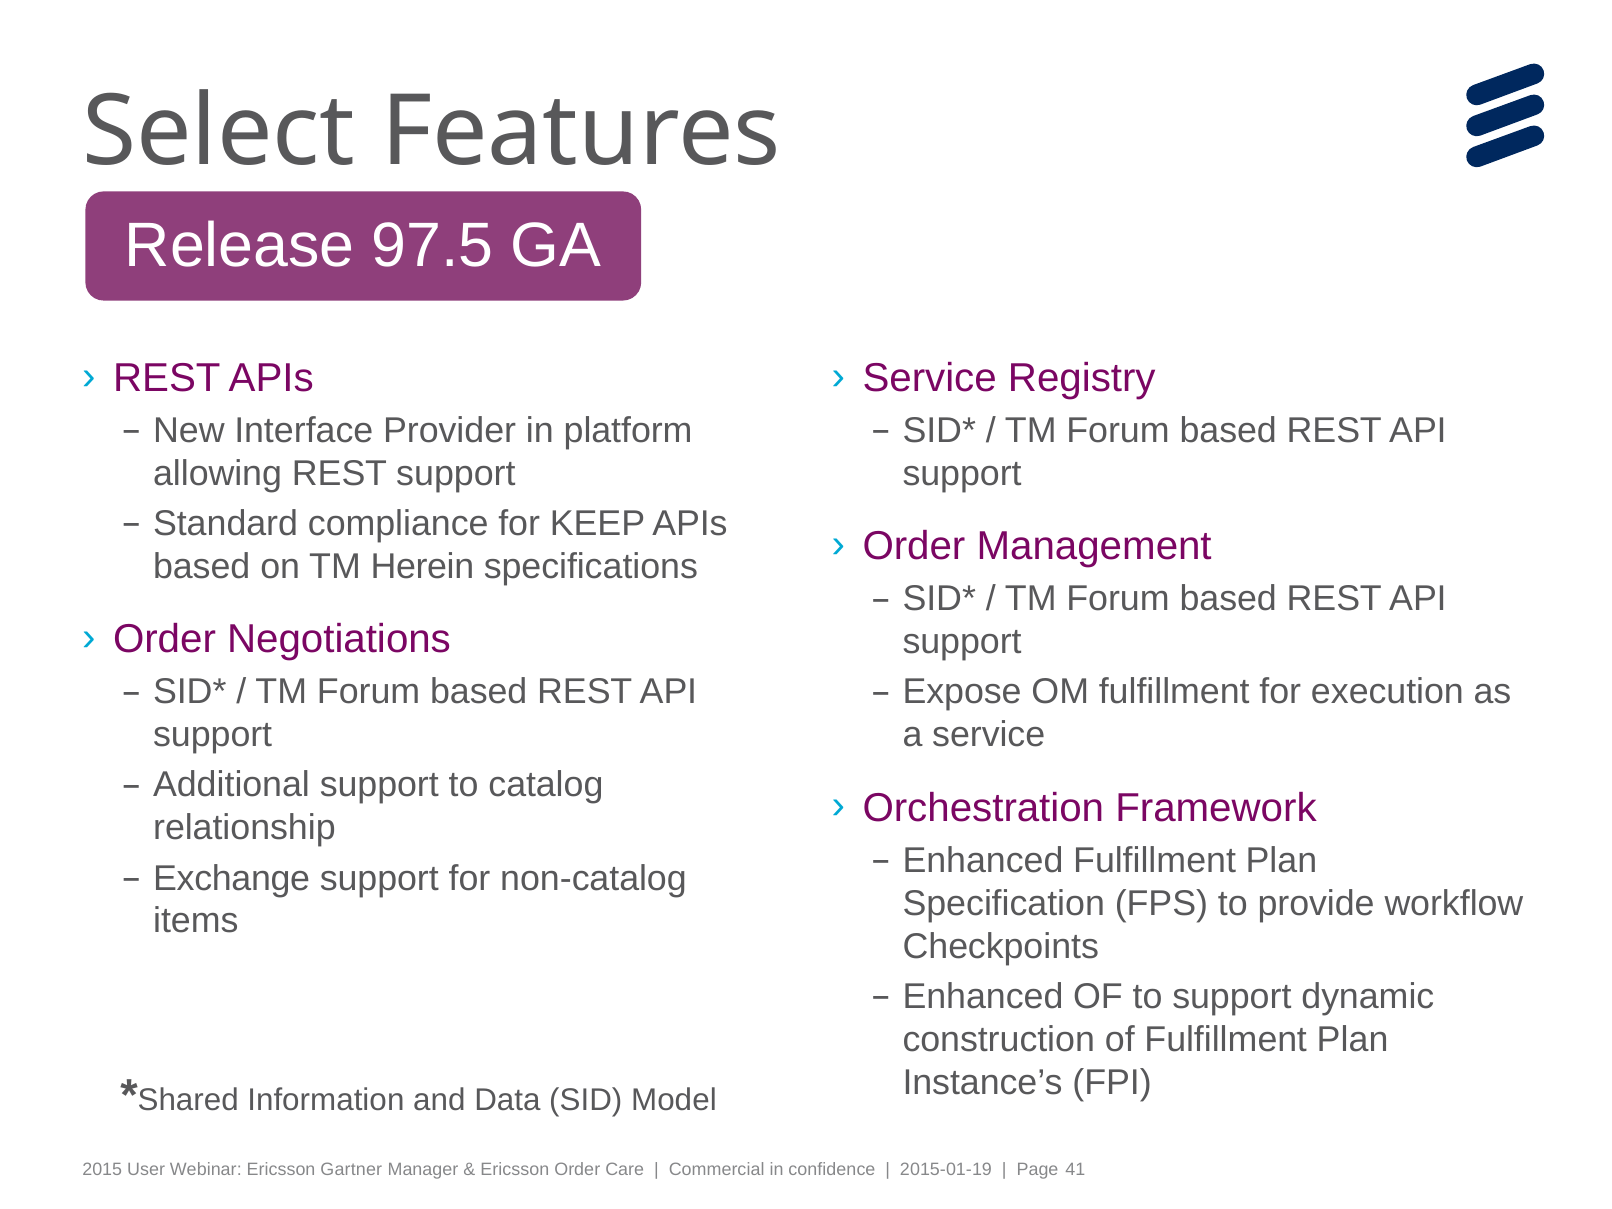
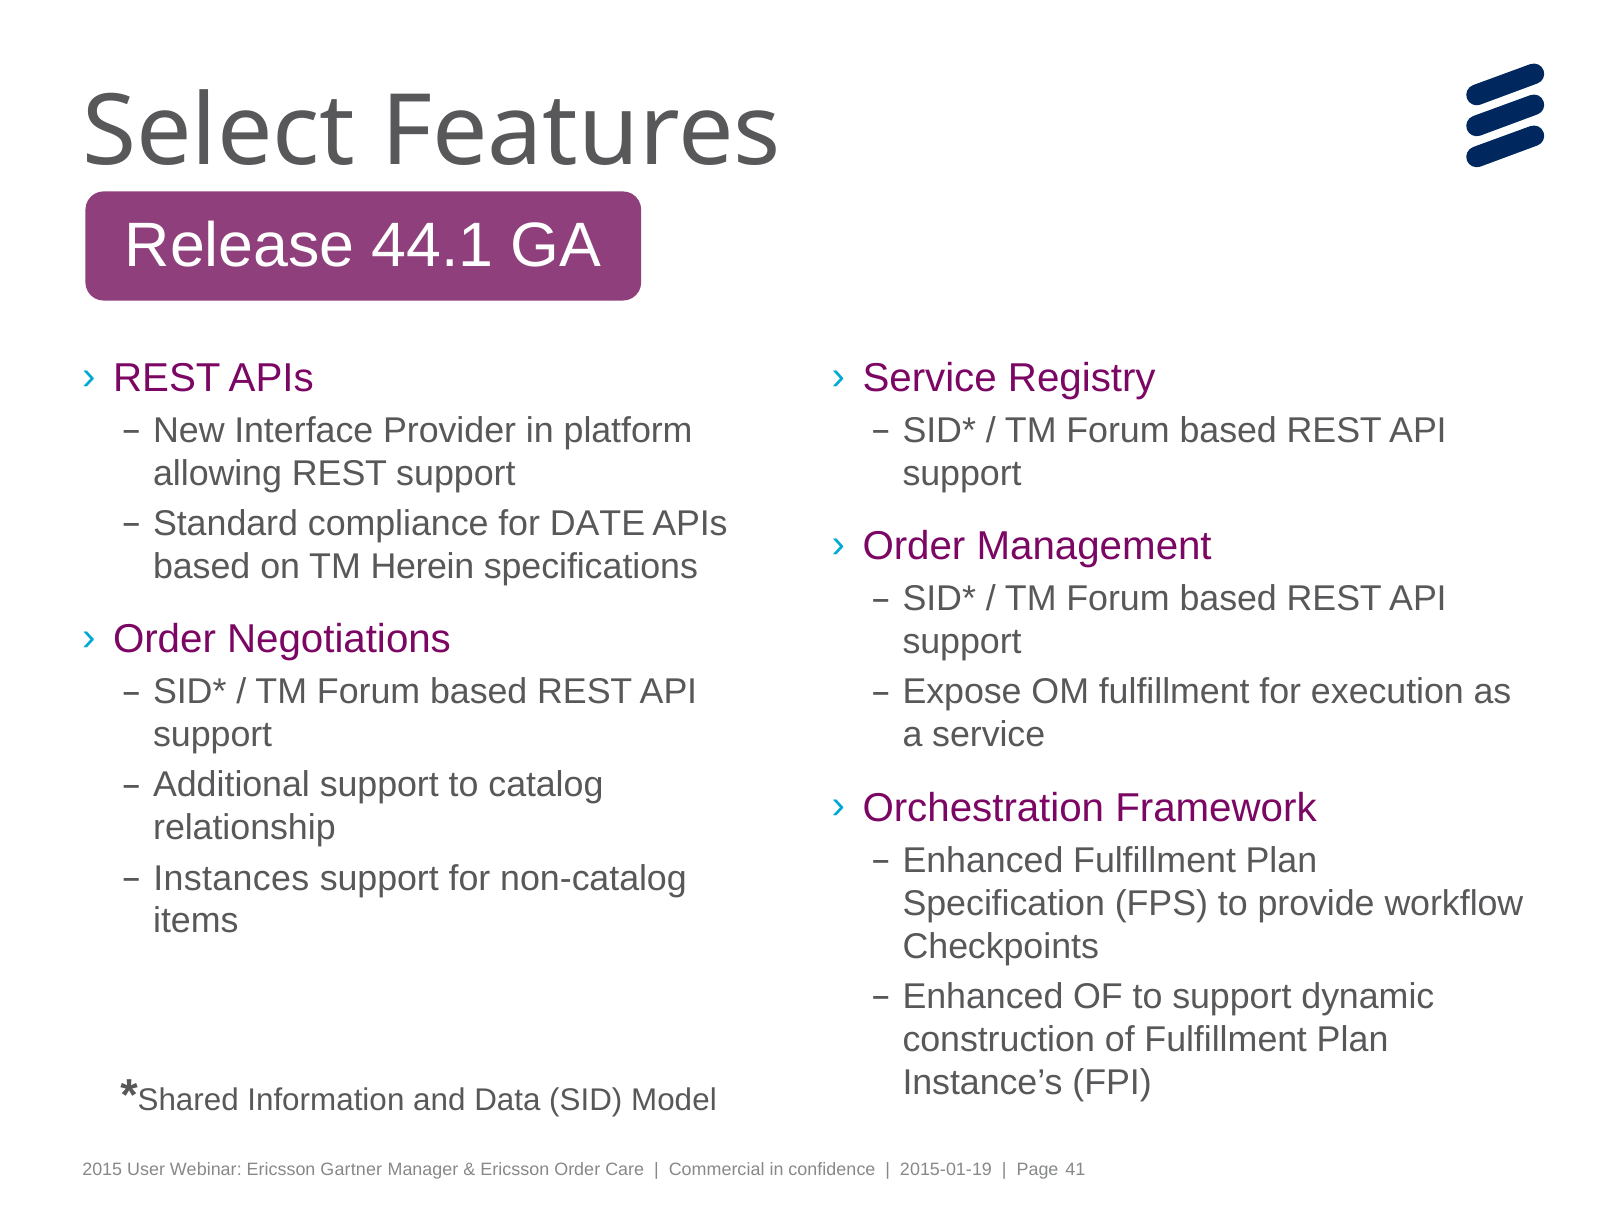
97.5: 97.5 -> 44.1 (433, 246)
KEEP: KEEP -> DATE (597, 524)
Exchange: Exchange -> Instances (231, 878)
